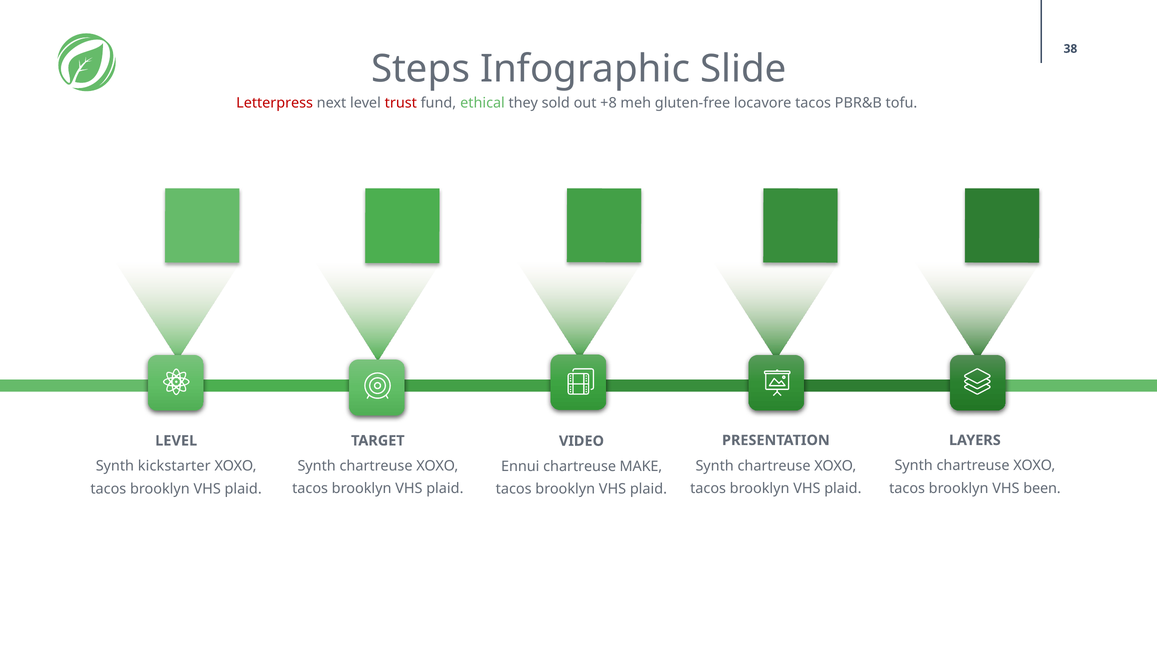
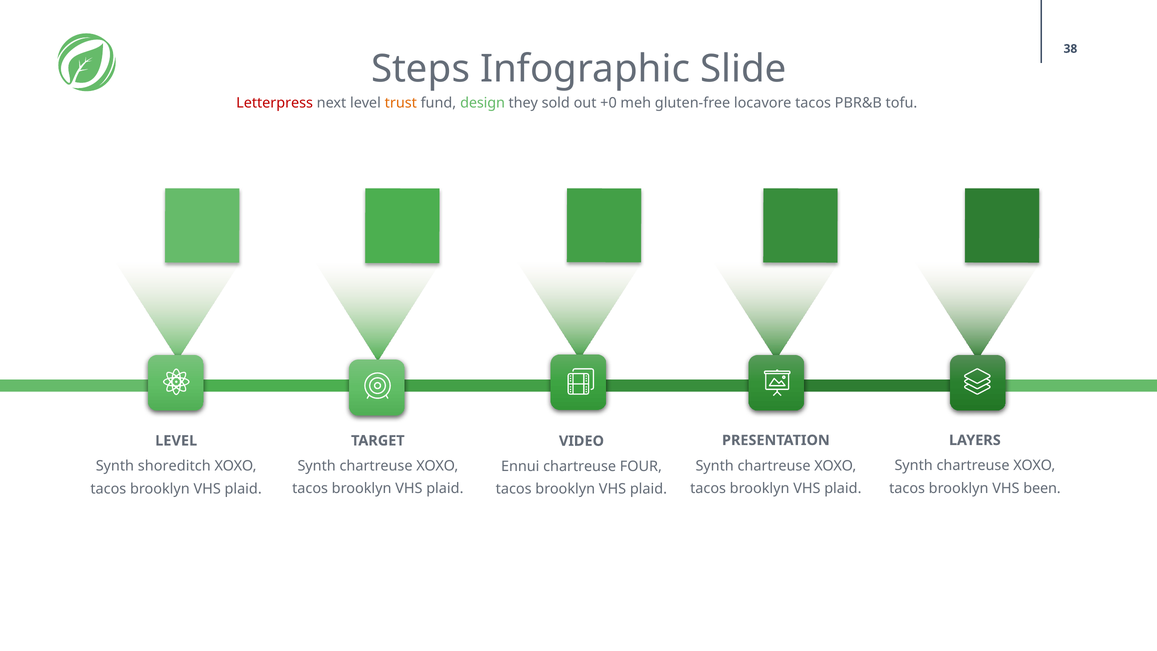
trust colour: red -> orange (401, 103)
ethical: ethical -> design (483, 103)
+8: +8 -> +0 (609, 103)
kickstarter: kickstarter -> shoreditch (174, 466)
MAKE: MAKE -> FOUR (641, 466)
